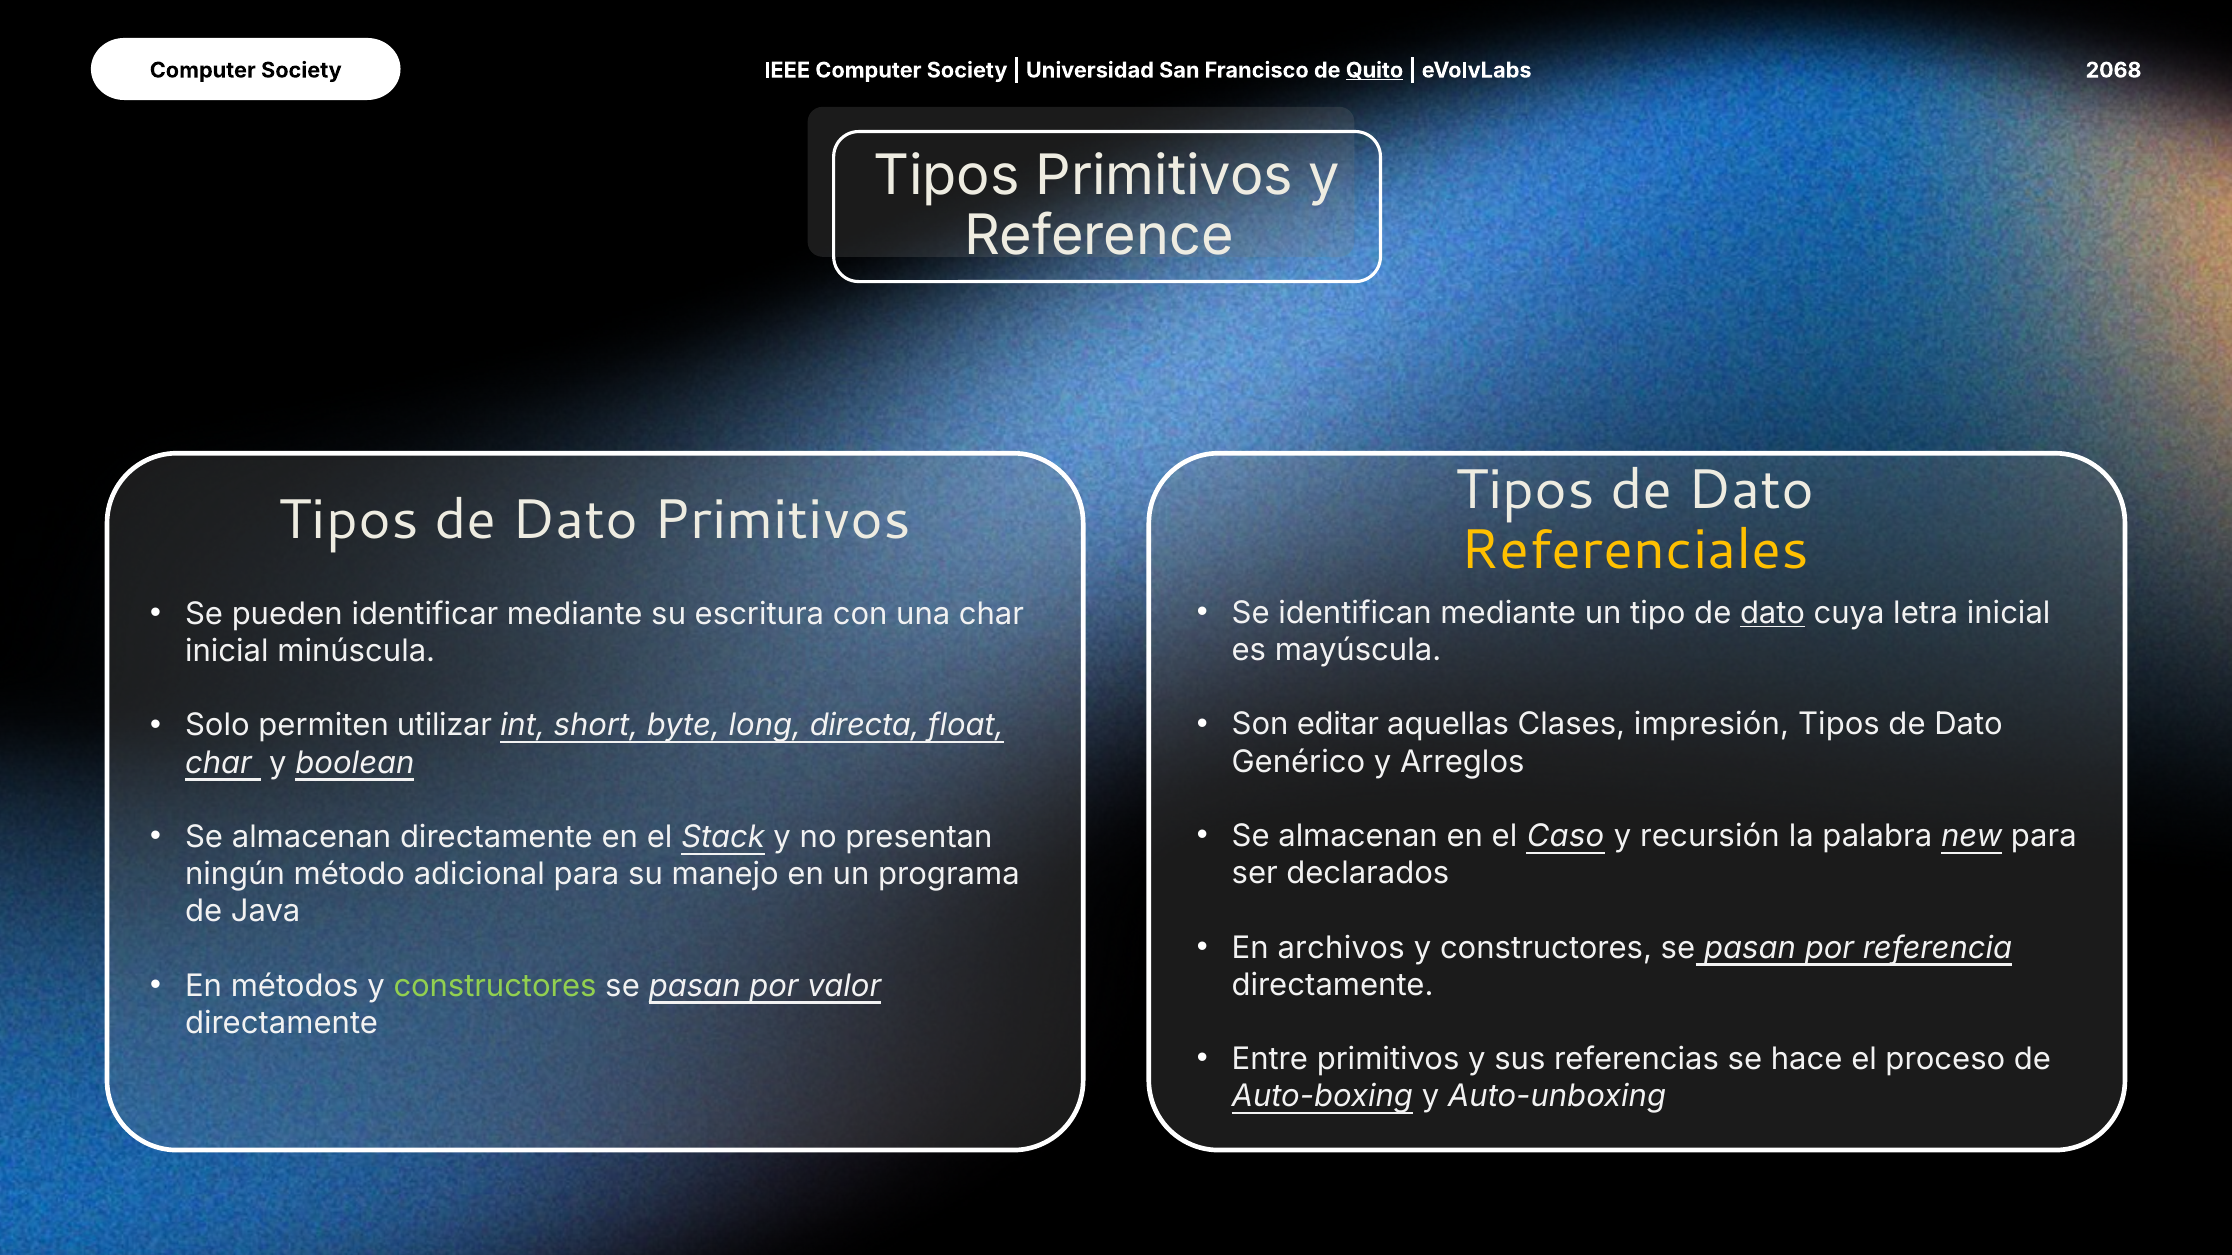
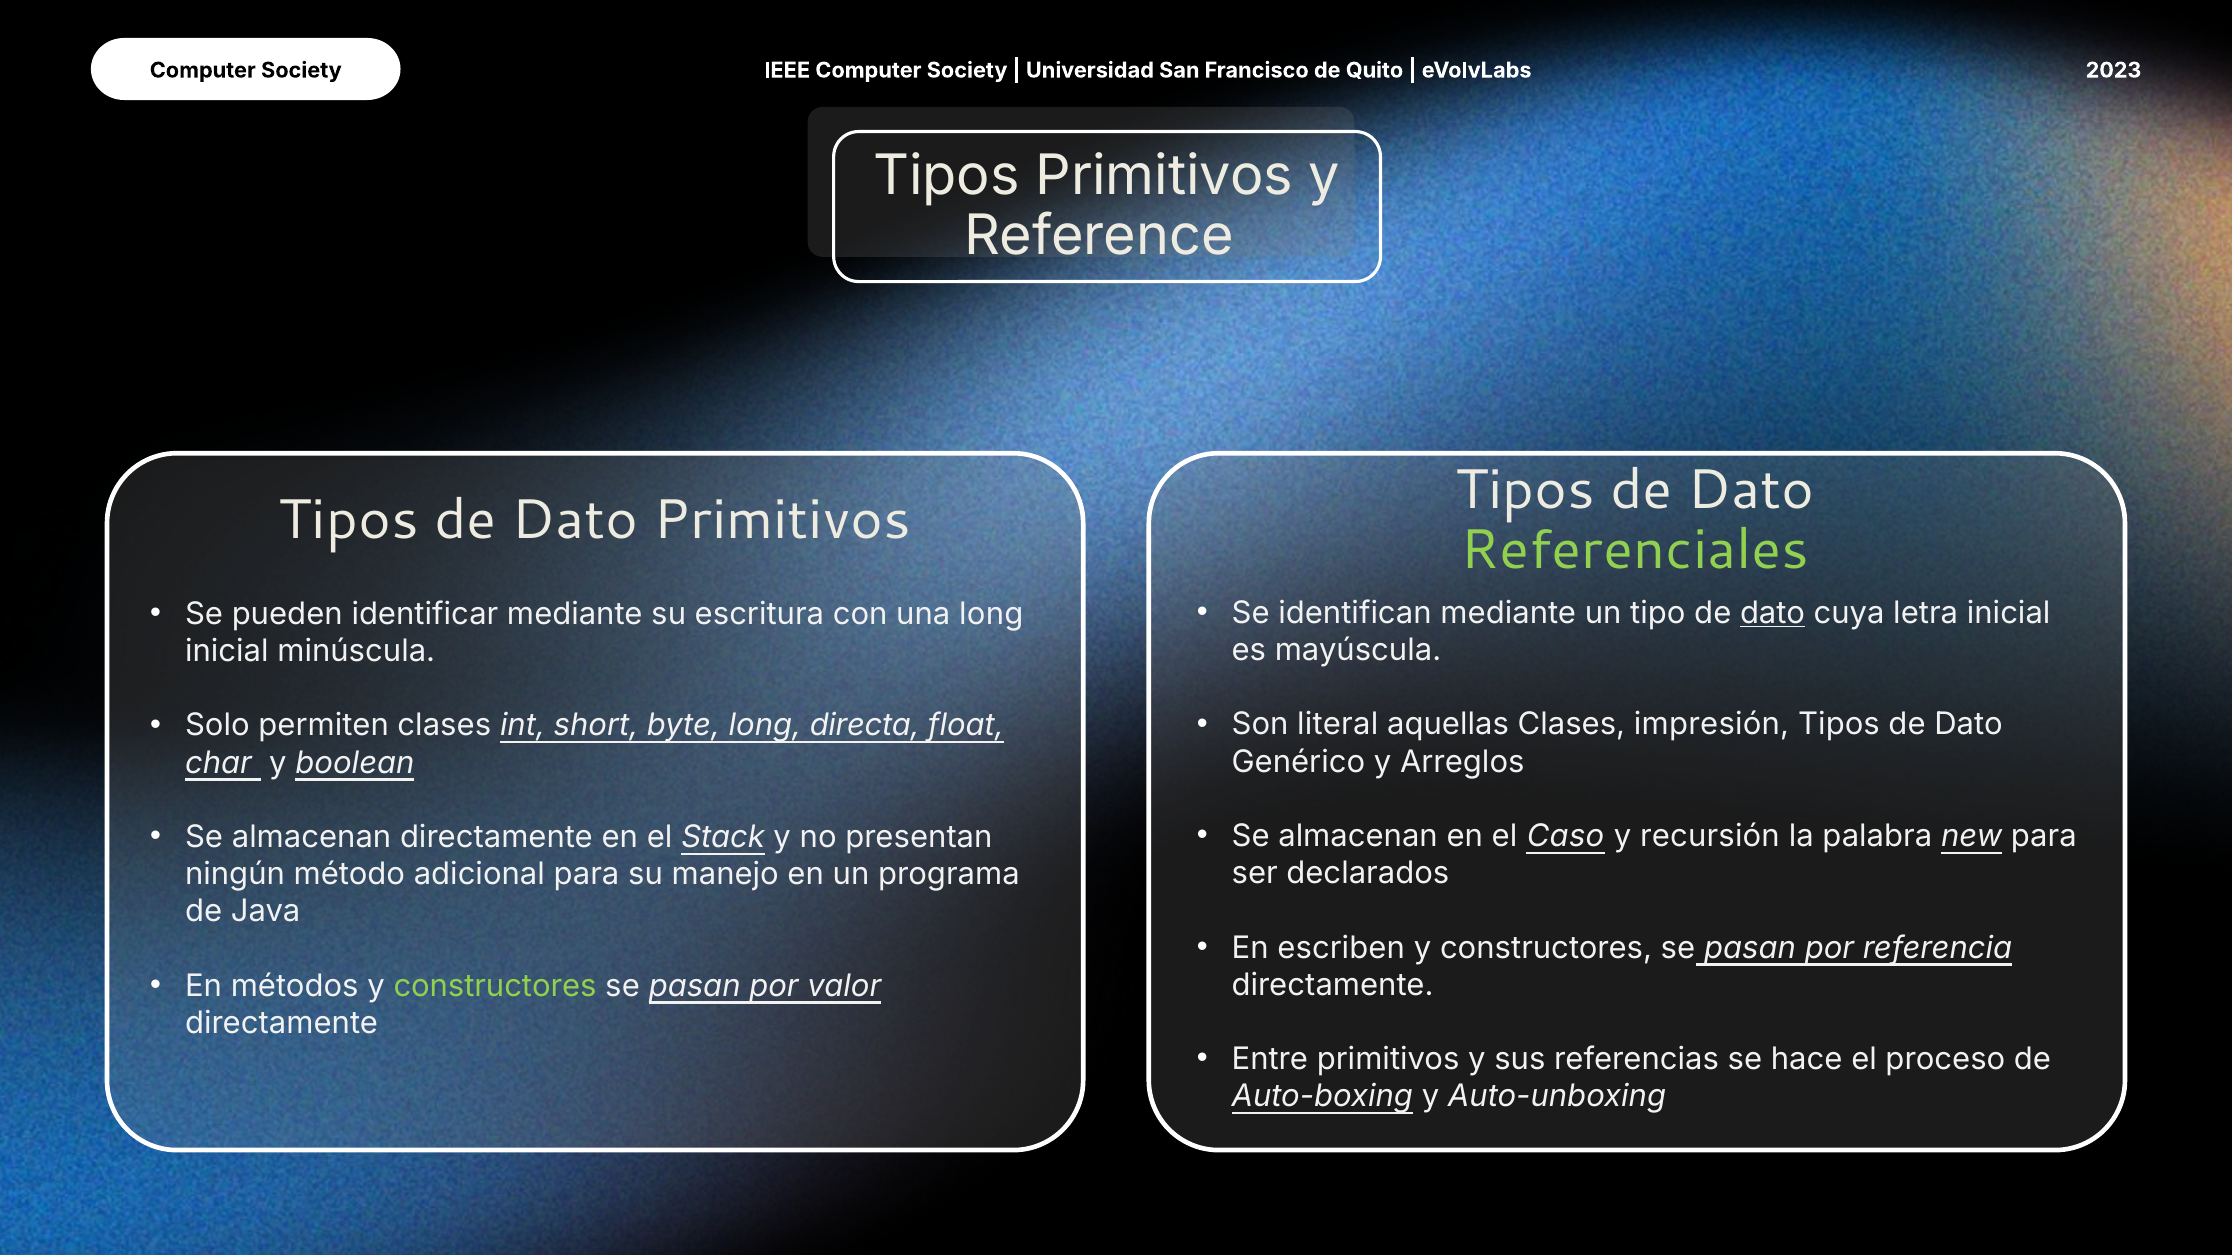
Quito underline: present -> none (1374, 70)
2068: 2068 -> 2023 (2114, 70)
Referenciales colour: yellow -> light green (1635, 550)
una char: char -> long (991, 614)
editar: editar -> literal (1338, 725)
permiten utilizar: utilizar -> clases (444, 726)
archivos: archivos -> escriben (1341, 948)
